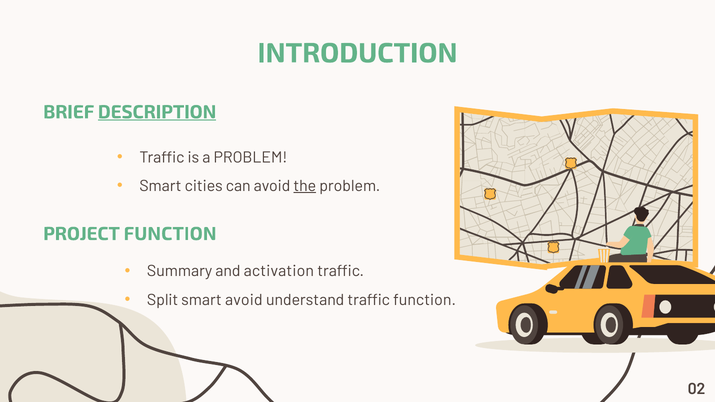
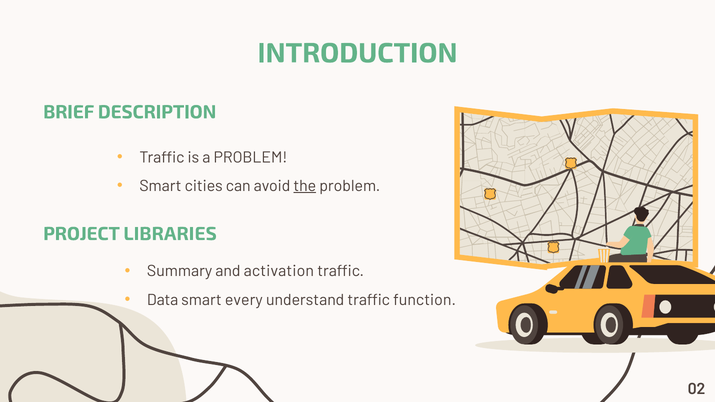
DESCRIPTION underline: present -> none (157, 112)
PROJECT FUNCTION: FUNCTION -> LIBRARIES (170, 234)
Split: Split -> Data (163, 300)
smart avoid: avoid -> every (244, 300)
